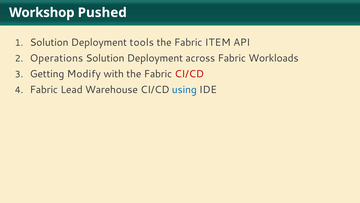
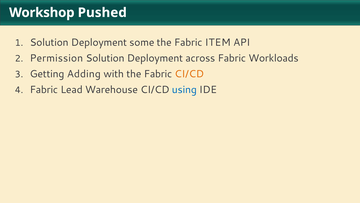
tools: tools -> some (142, 42)
Operations: Operations -> Permission (56, 58)
Modify: Modify -> Adding (84, 74)
CI/CD colour: red -> orange (189, 74)
